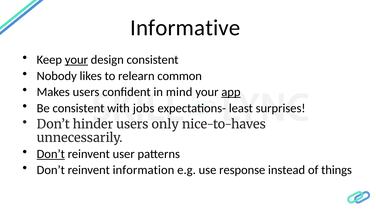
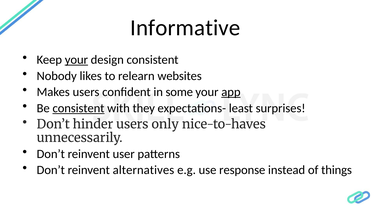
common: common -> websites (180, 76)
mind: mind -> some (179, 92)
consistent underline: none -> present (78, 108)
jobs: jobs -> they (144, 108)
Don’t underline: present -> none (51, 154)
information: information -> alternatives (143, 170)
